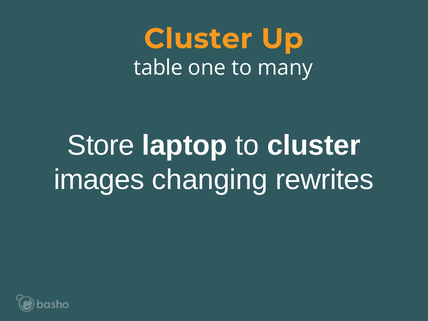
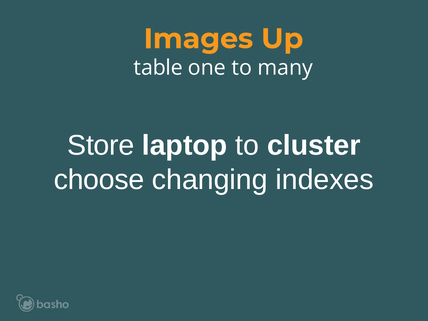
Cluster: Cluster -> Images (198, 39)
images: images -> choose (99, 180)
rewrites: rewrites -> indexes (325, 180)
